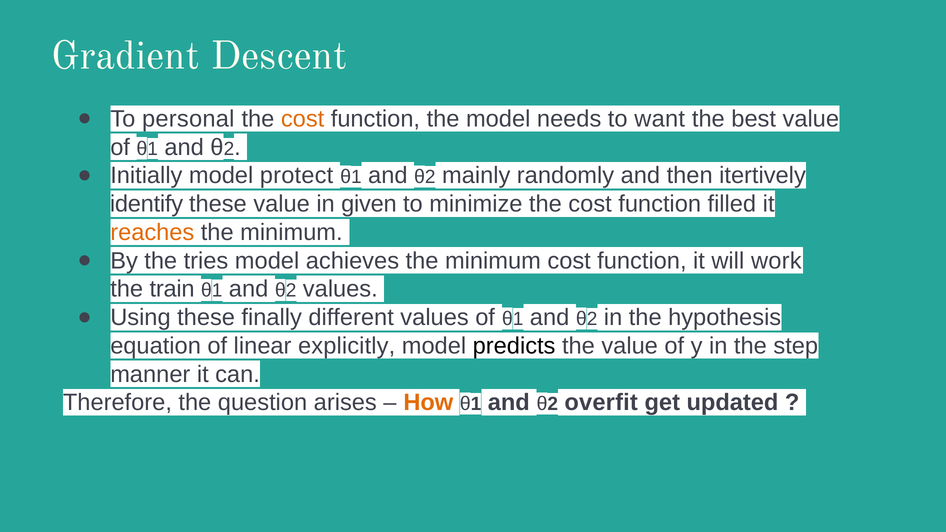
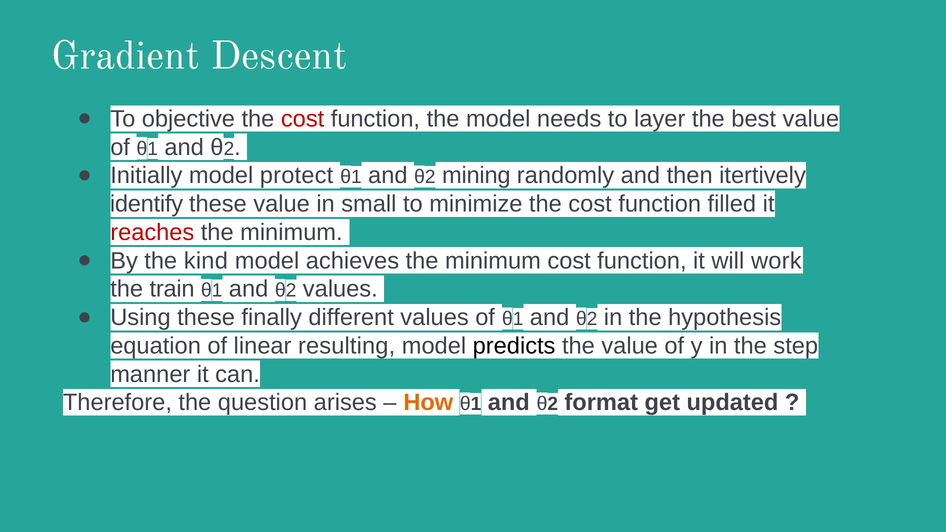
personal: personal -> objective (188, 119)
cost colour: orange -> red (303, 119)
want: want -> layer (660, 119)
mainly: mainly -> mining (476, 176)
given: given -> small (369, 204)
reaches colour: orange -> red (152, 232)
tries: tries -> kind (206, 261)
explicitly: explicitly -> resulting (347, 346)
overfit: overfit -> format (601, 403)
